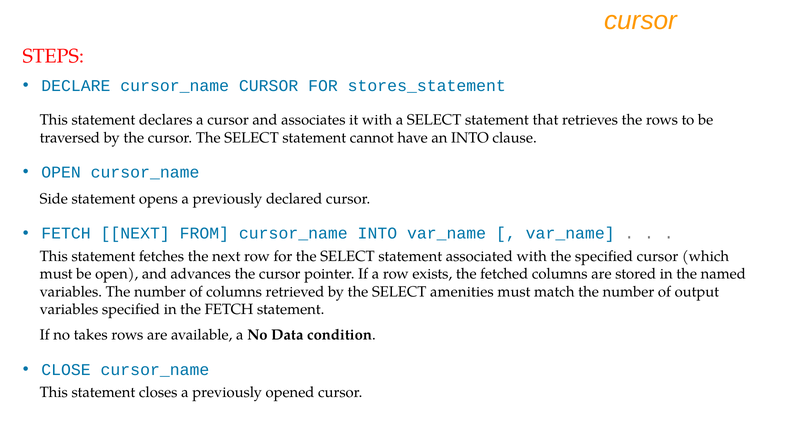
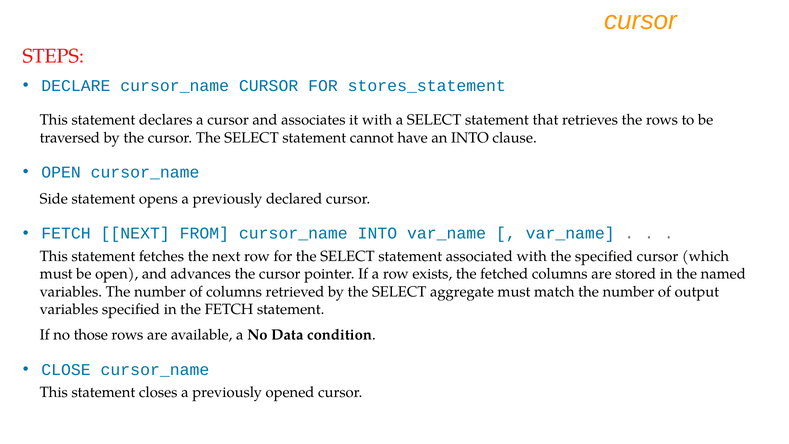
amenities: amenities -> aggregate (462, 292)
takes: takes -> those (91, 335)
